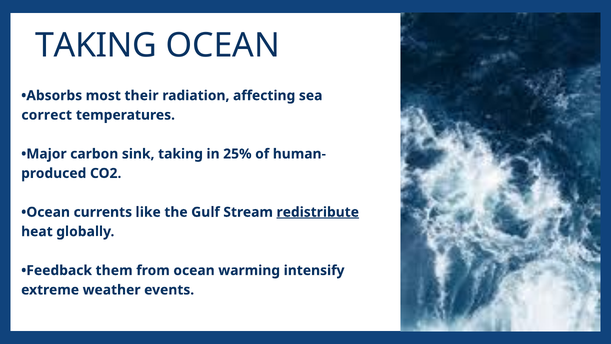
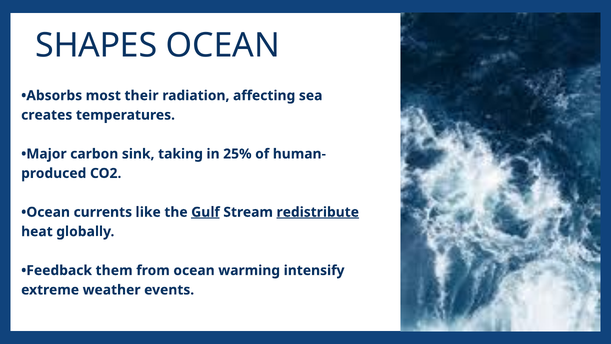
TAKING: TAKING -> SHAPES (96, 45)
correct: correct -> creates (47, 115)
Gulf underline: none -> present (205, 212)
